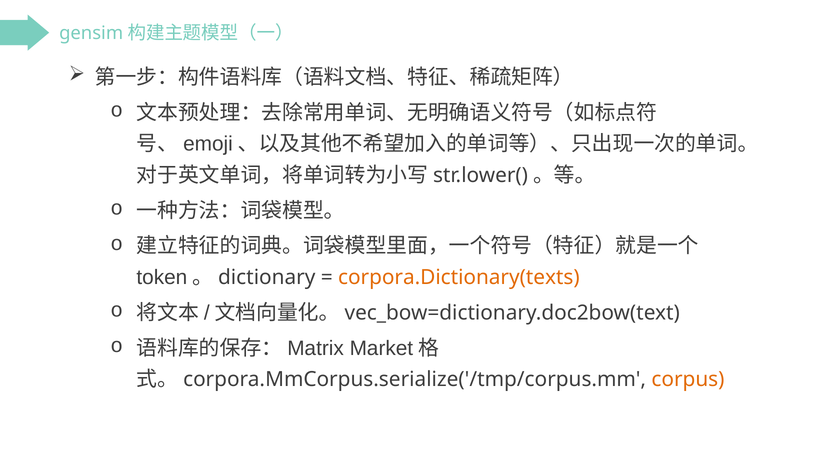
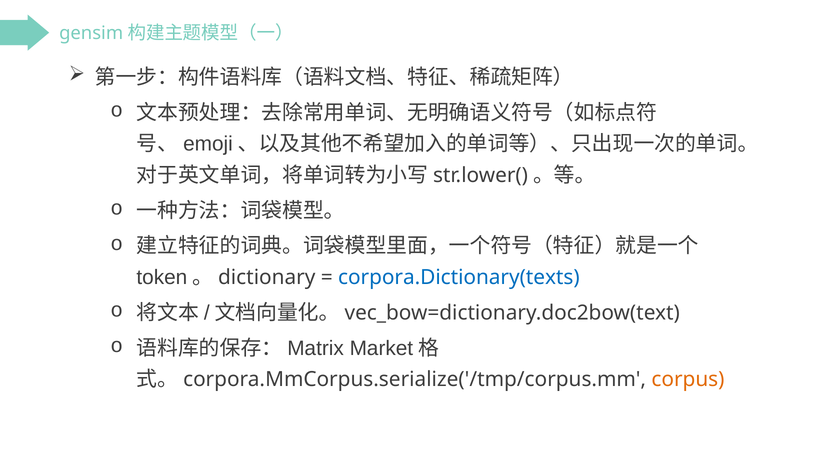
corpora.Dictionary(texts colour: orange -> blue (459, 277)
